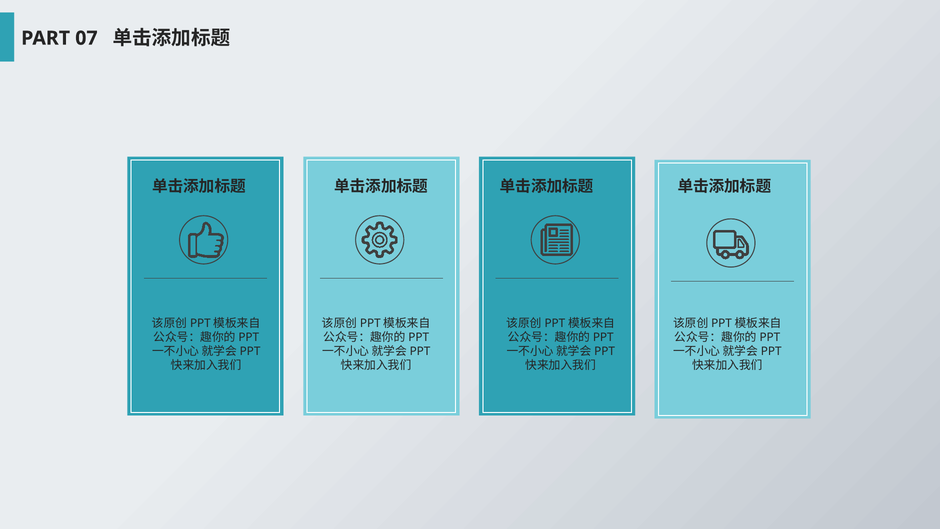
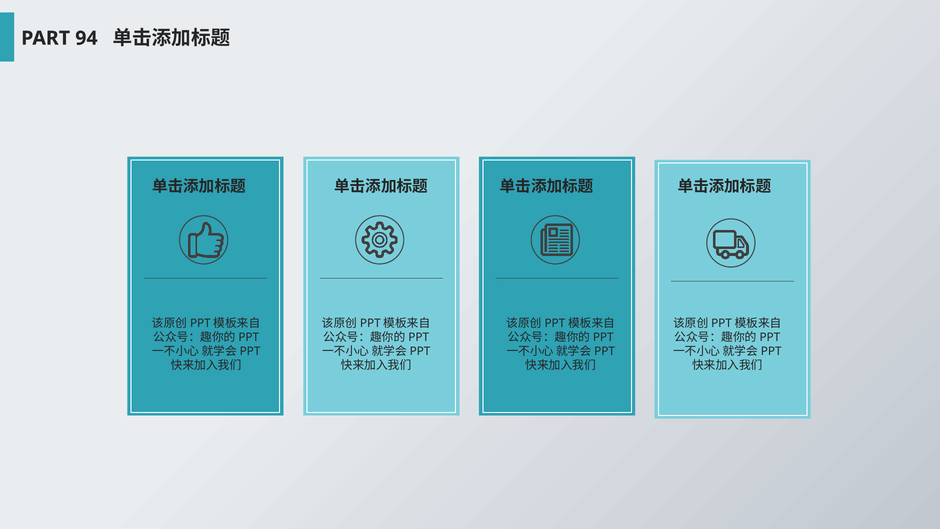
07: 07 -> 94 (86, 38)
